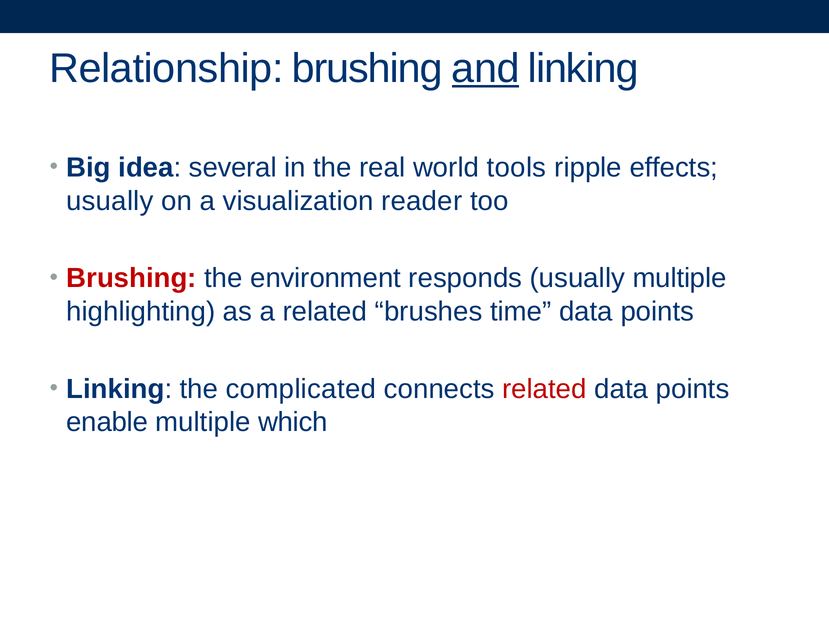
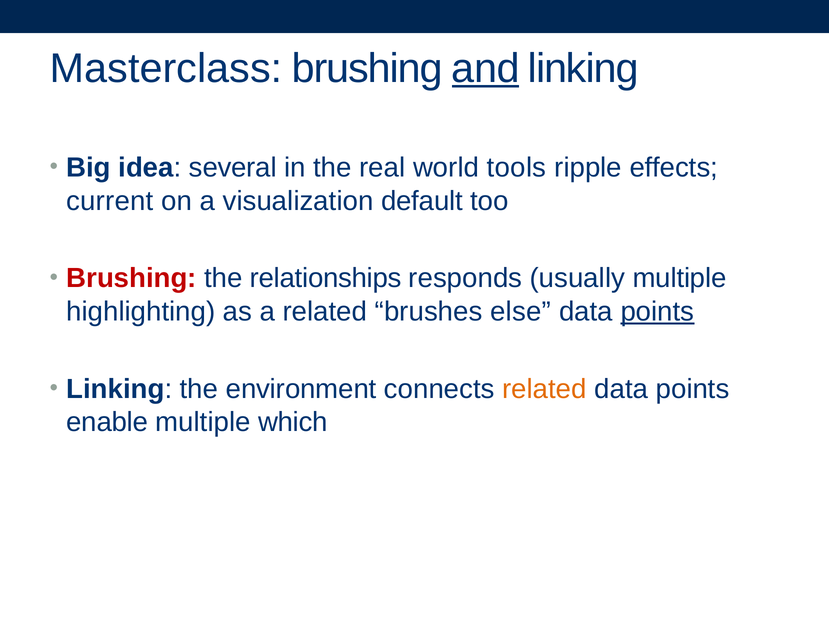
Relationship: Relationship -> Masterclass (166, 69)
usually: usually -> current (110, 201)
reader: reader -> default (422, 201)
environment: environment -> relationships (326, 278)
time: time -> else (521, 311)
points underline: none -> present (657, 311)
complicated: complicated -> environment (301, 389)
related colour: red -> orange (544, 389)
